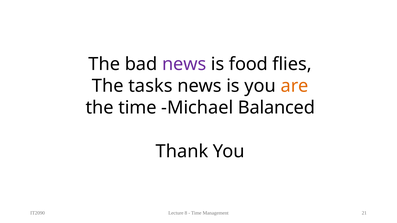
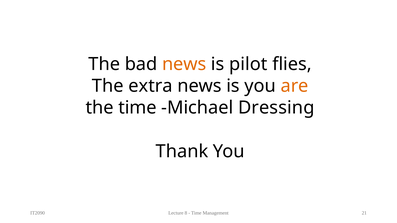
news colour: purple -> orange (184, 64)
food: food -> pilot (248, 64)
tasks: tasks -> extra (150, 86)
Balanced: Balanced -> Dressing (276, 108)
